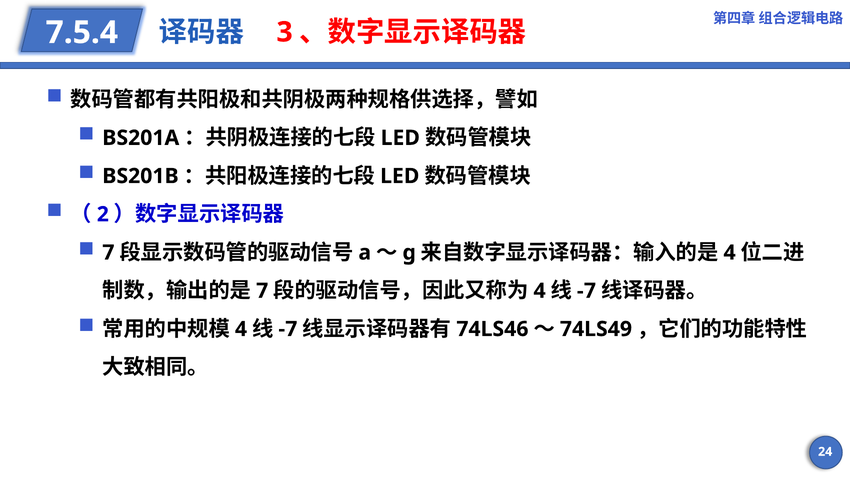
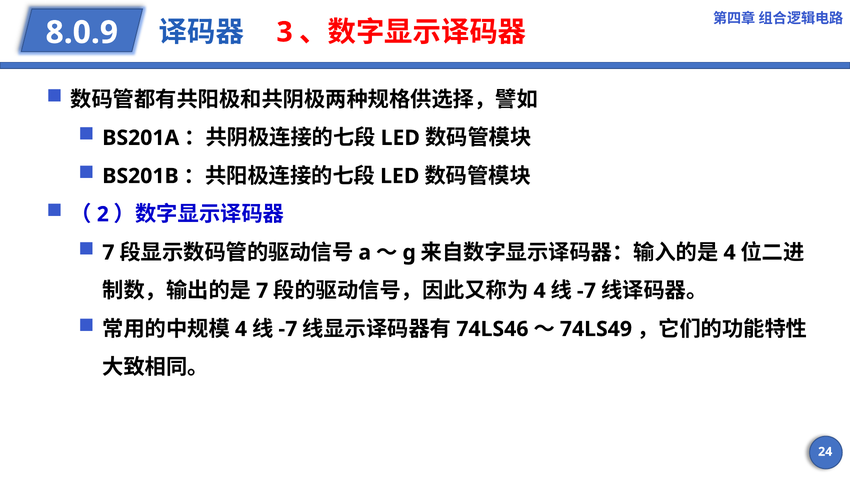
7.5.4: 7.5.4 -> 8.0.9 (82, 33)
